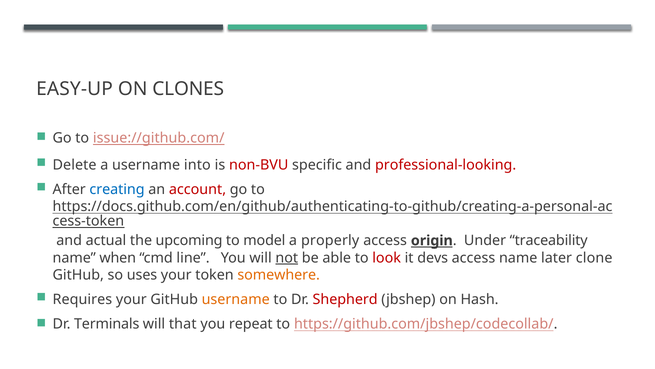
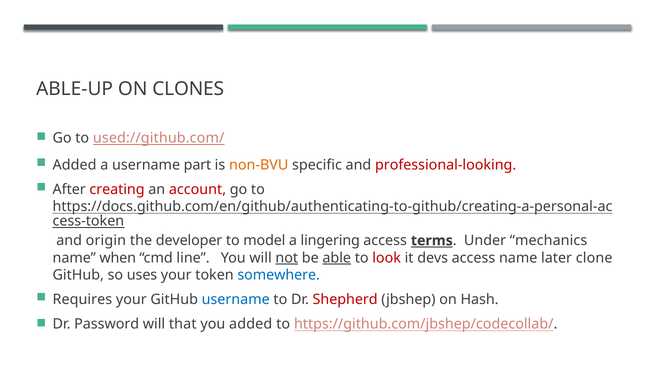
EASY-UP: EASY-UP -> ABLE-UP (75, 89)
issue://github.com/: issue://github.com/ -> used://github.com/ (159, 138)
Delete: Delete -> Added (75, 165)
into: into -> part (197, 165)
non-BVU colour: red -> orange (259, 165)
creating colour: blue -> red (117, 189)
actual: actual -> origin (106, 240)
upcoming: upcoming -> developer (189, 240)
properly: properly -> lingering (330, 240)
origin: origin -> terms (432, 240)
traceability: traceability -> mechanics (549, 240)
able underline: none -> present (337, 257)
somewhere colour: orange -> blue (279, 275)
username colour: orange -> blue (236, 299)
Terminals: Terminals -> Password (107, 324)
you repeat: repeat -> added (251, 324)
